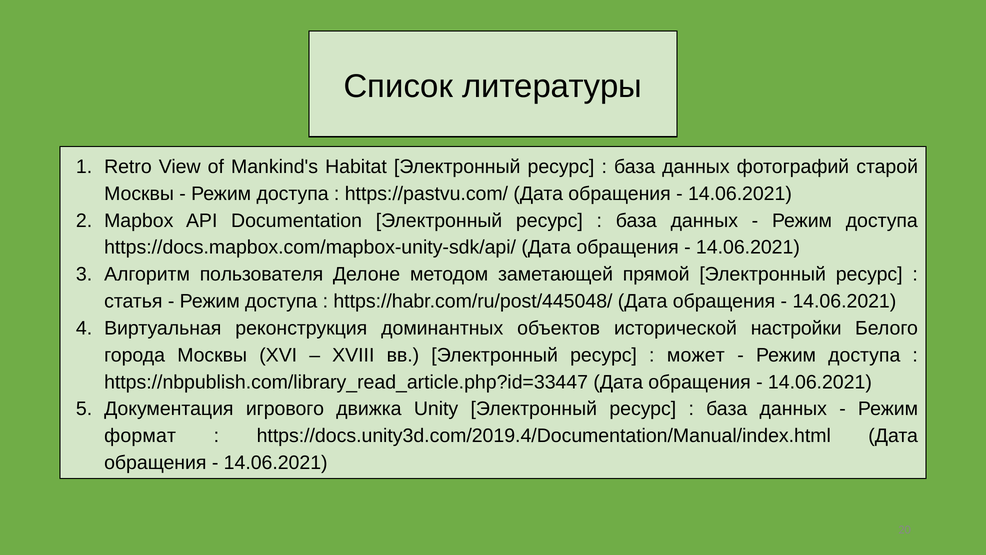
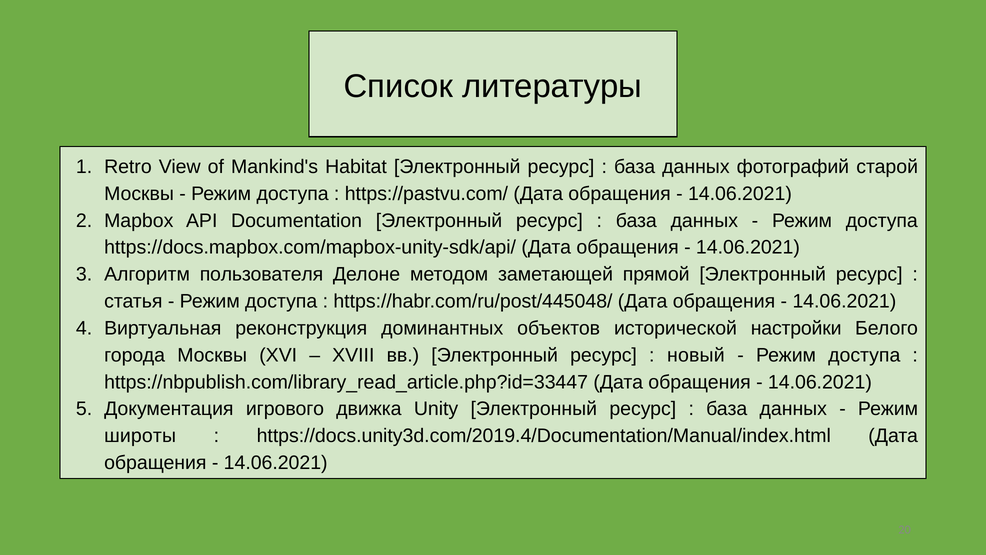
может: может -> новый (696, 355)
формат: формат -> широты (140, 436)
